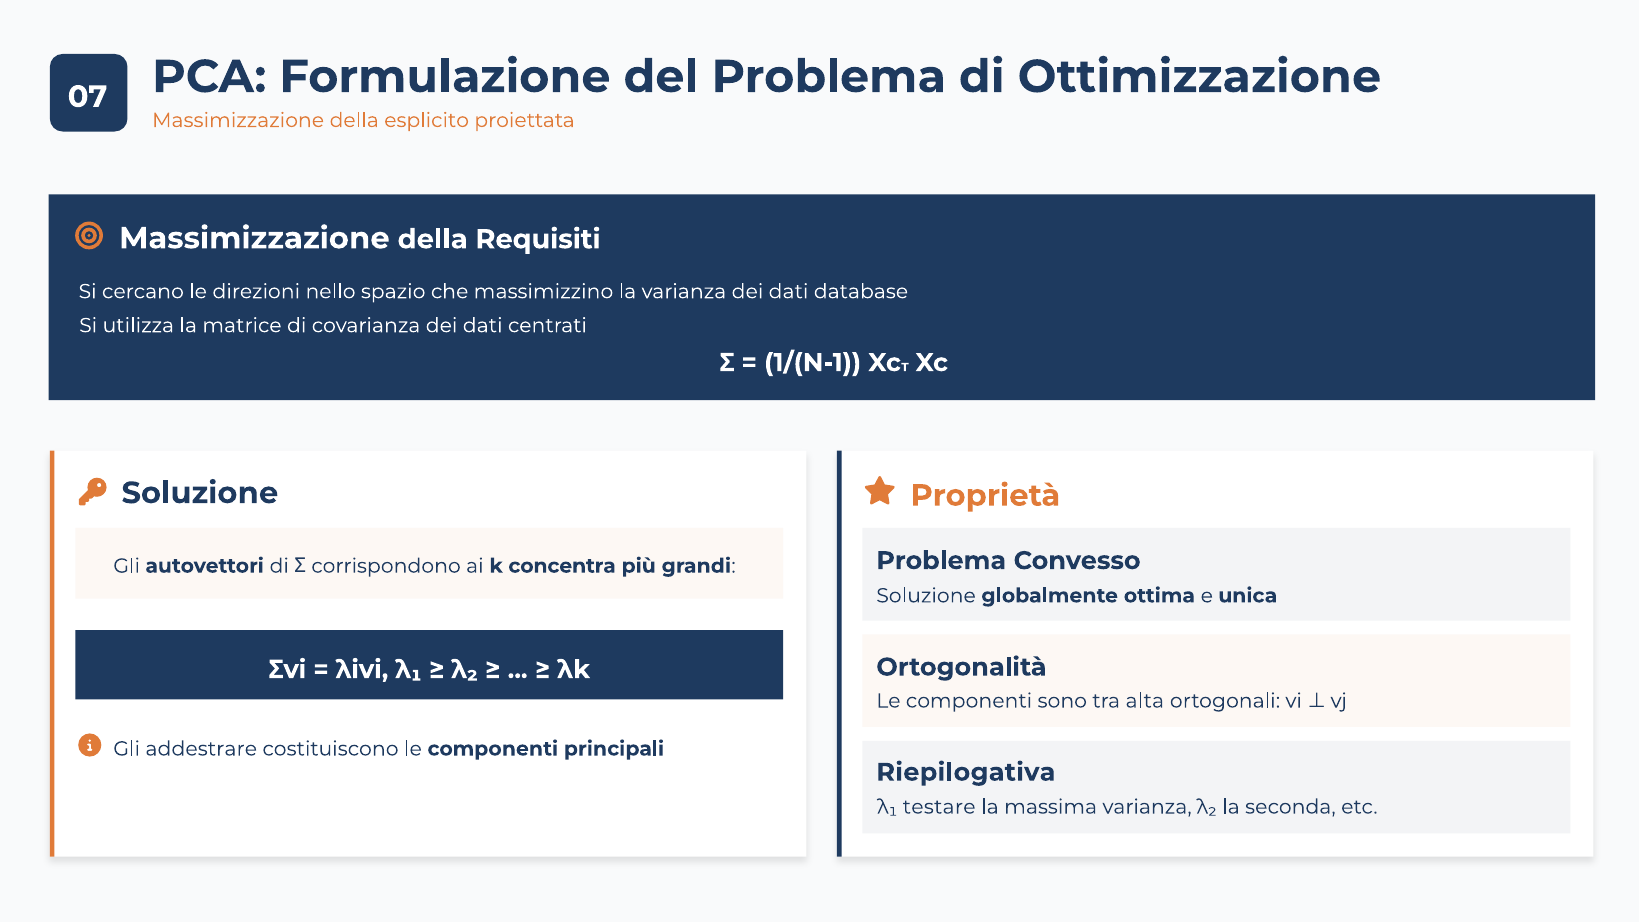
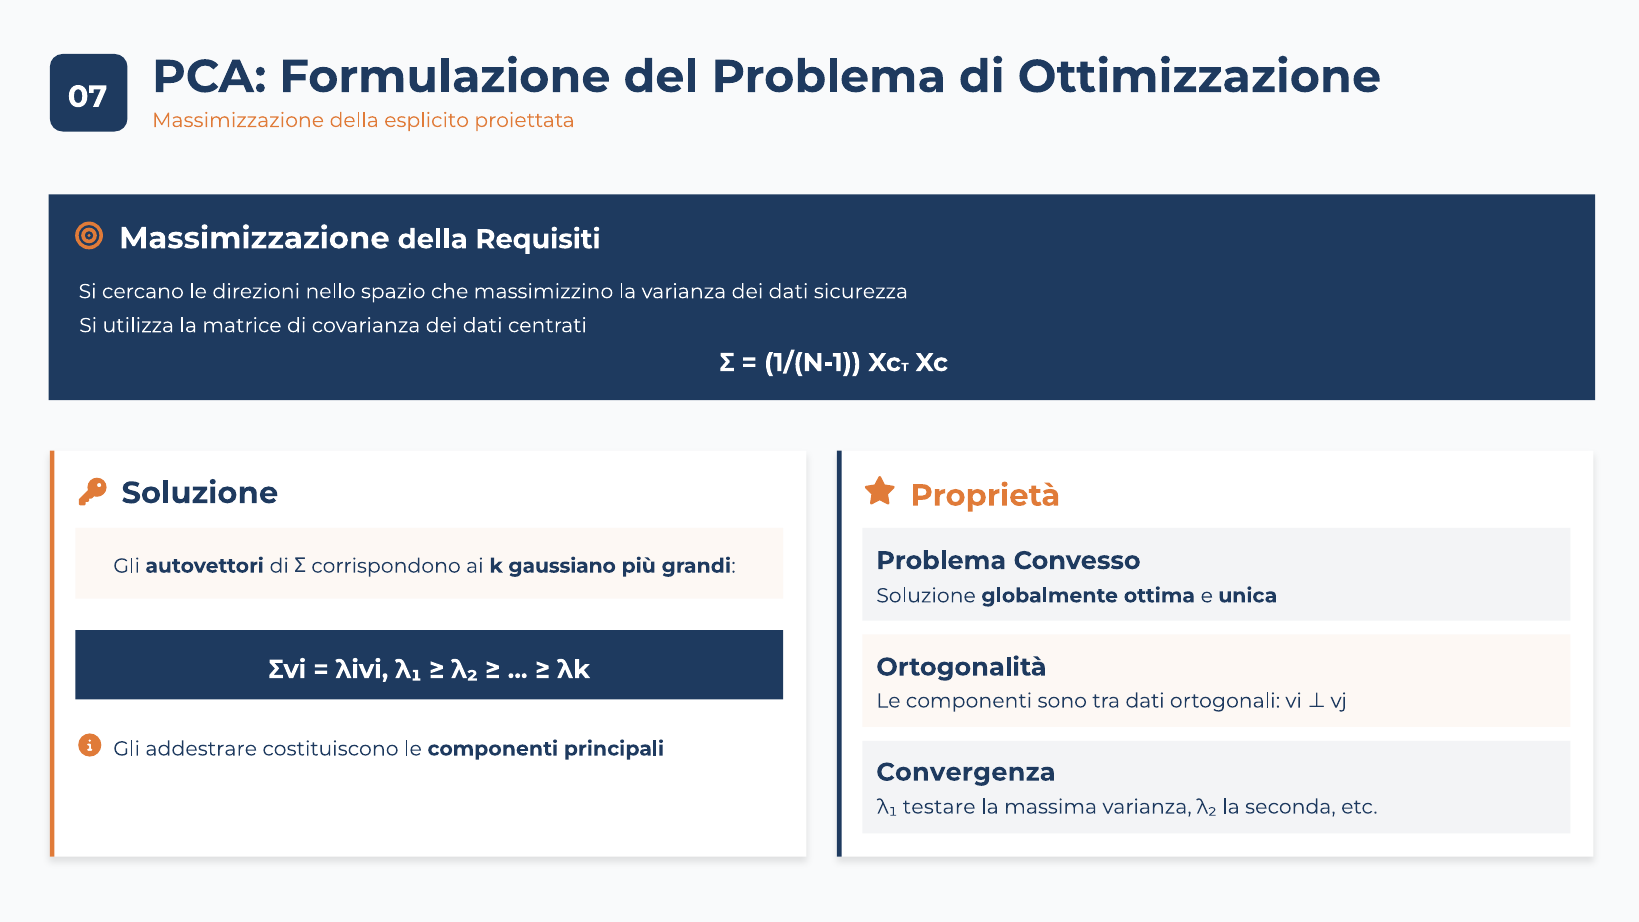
database: database -> sicurezza (861, 292)
concentra: concentra -> gaussiano (562, 566)
tra alta: alta -> dati (1145, 701)
Riepilogativa: Riepilogativa -> Convergenza (966, 772)
